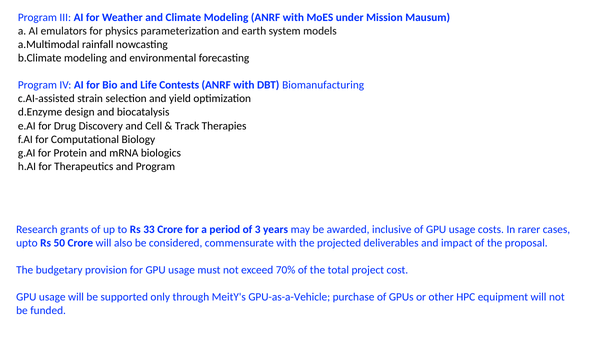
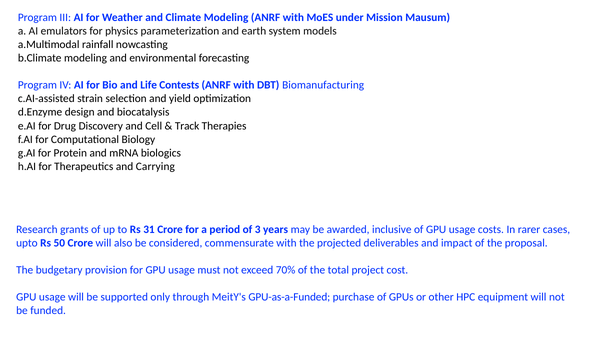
and Program: Program -> Carrying (155, 167)
33: 33 -> 31 (149, 229)
GPU-as-a-Vehicle: GPU-as-a-Vehicle -> GPU-as-a-Funded (289, 297)
